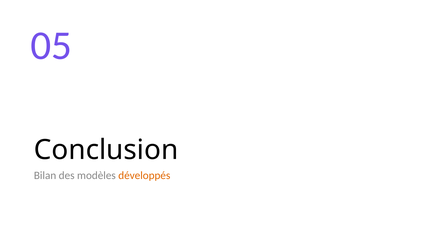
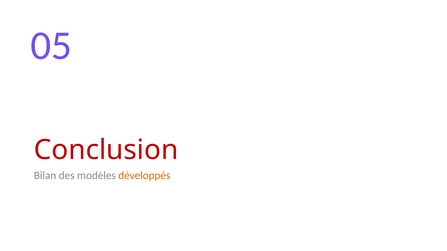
Conclusion colour: black -> red (106, 150)
